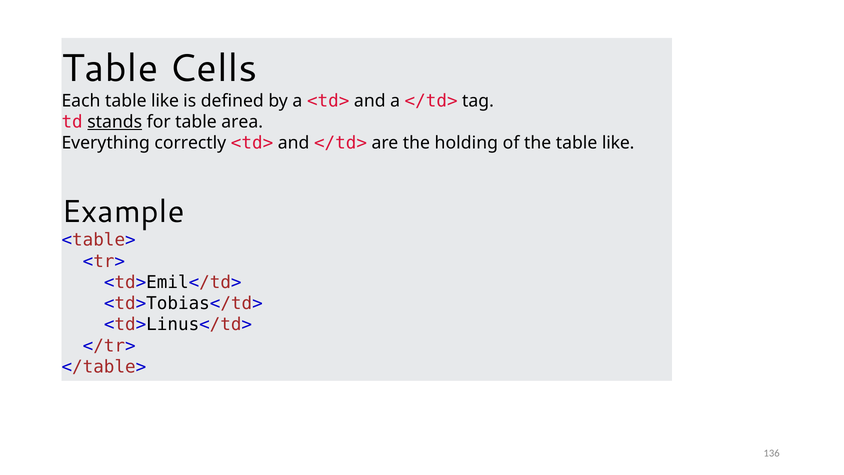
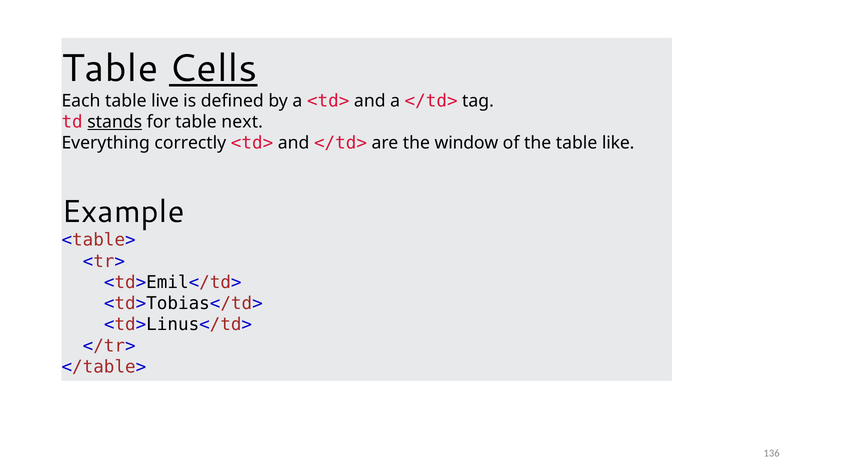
Cells underline: none -> present (213, 68)
Each table like: like -> live (165, 101)
area: area -> next (242, 122)
holding: holding -> window (466, 143)
